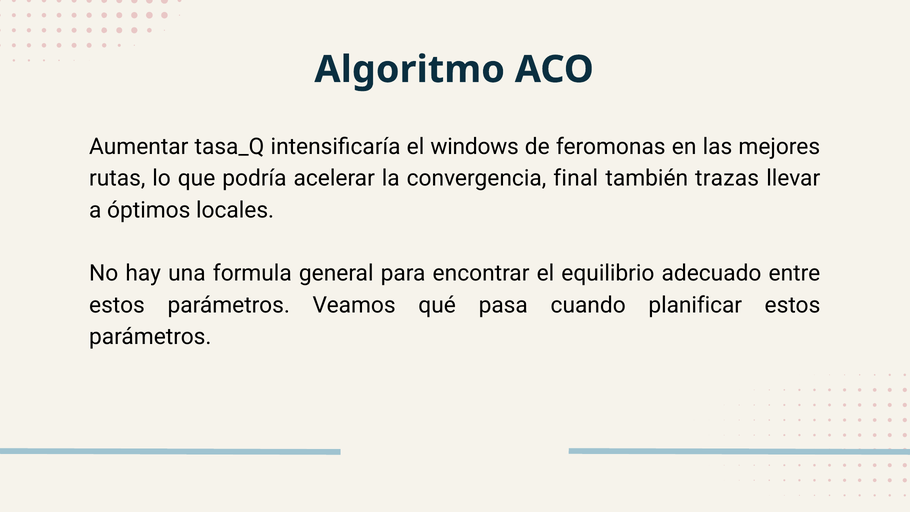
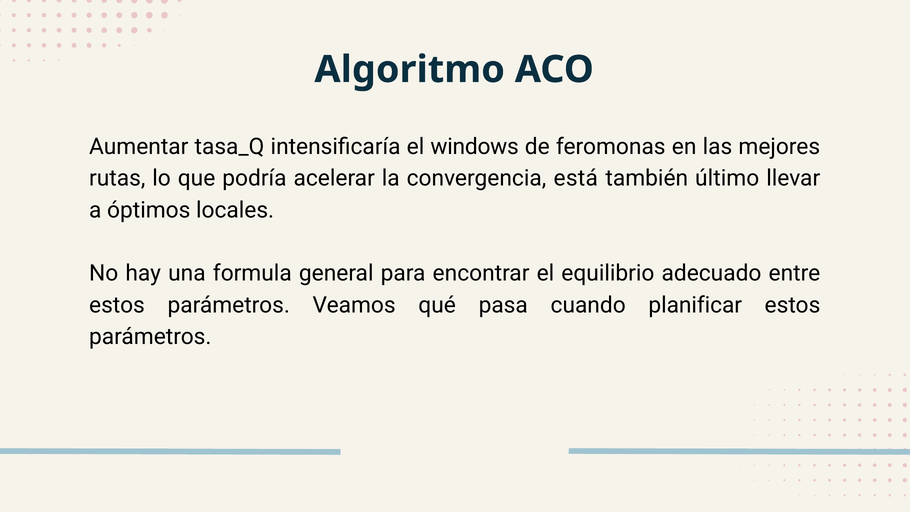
final: final -> está (576, 178)
trazas: trazas -> último (727, 178)
